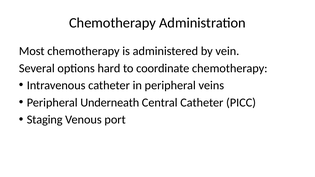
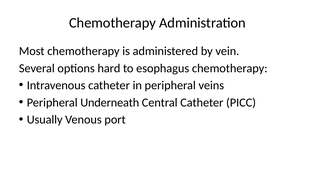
coordinate: coordinate -> esophagus (163, 68)
Staging: Staging -> Usually (45, 120)
